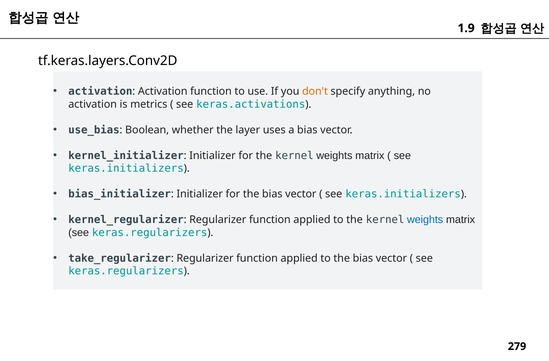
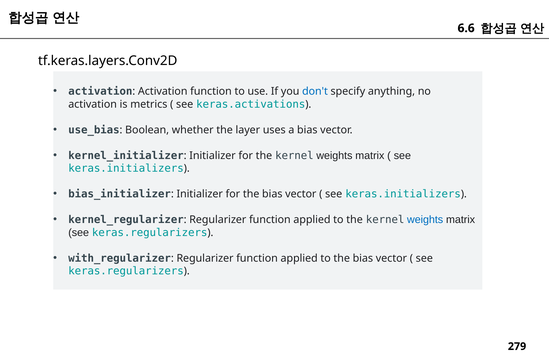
1.9: 1.9 -> 6.6 (466, 28)
don't colour: orange -> blue (315, 91)
take_regularizer: take_regularizer -> with_regularizer (120, 258)
